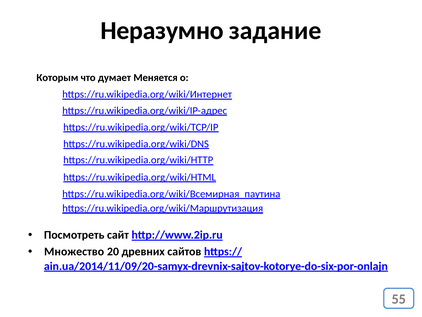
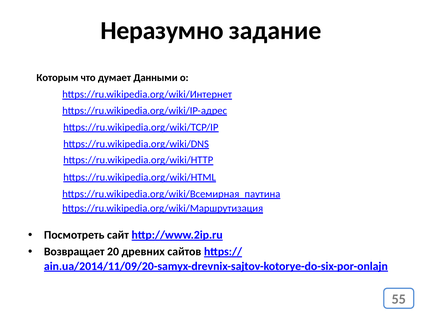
Меняется: Меняется -> Данными (156, 78)
Множество: Множество -> Возвращает (74, 251)
